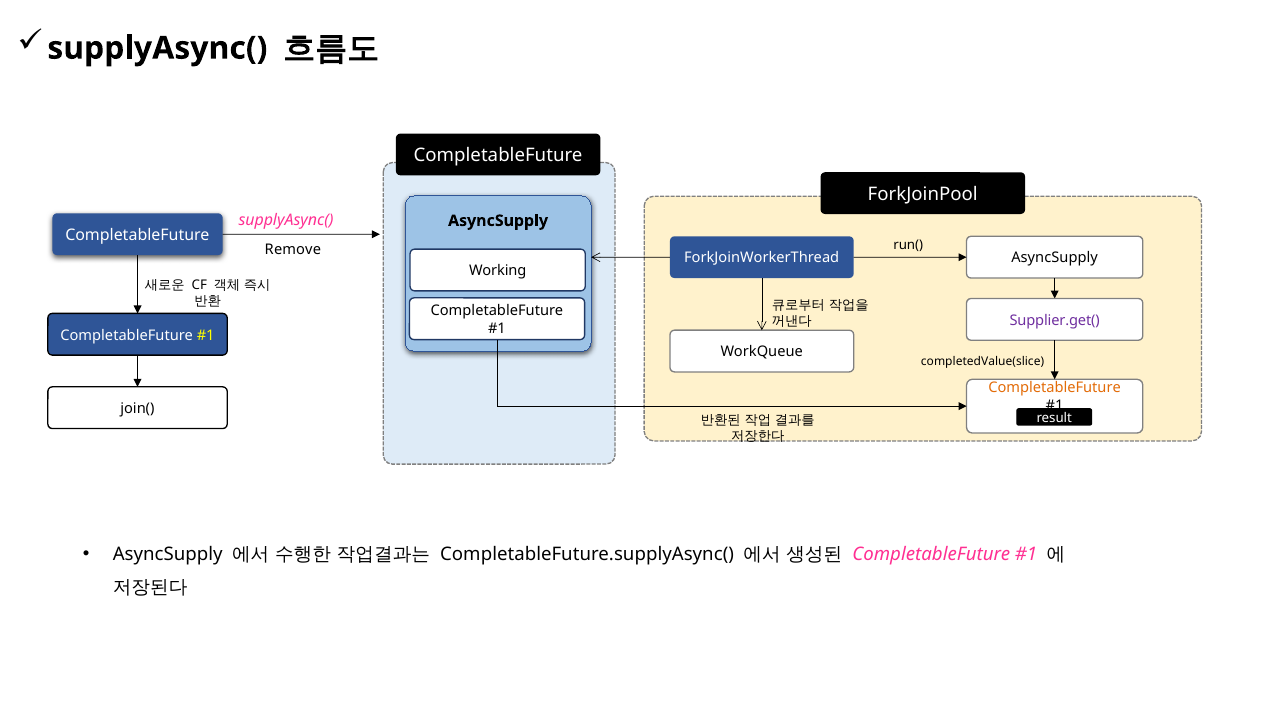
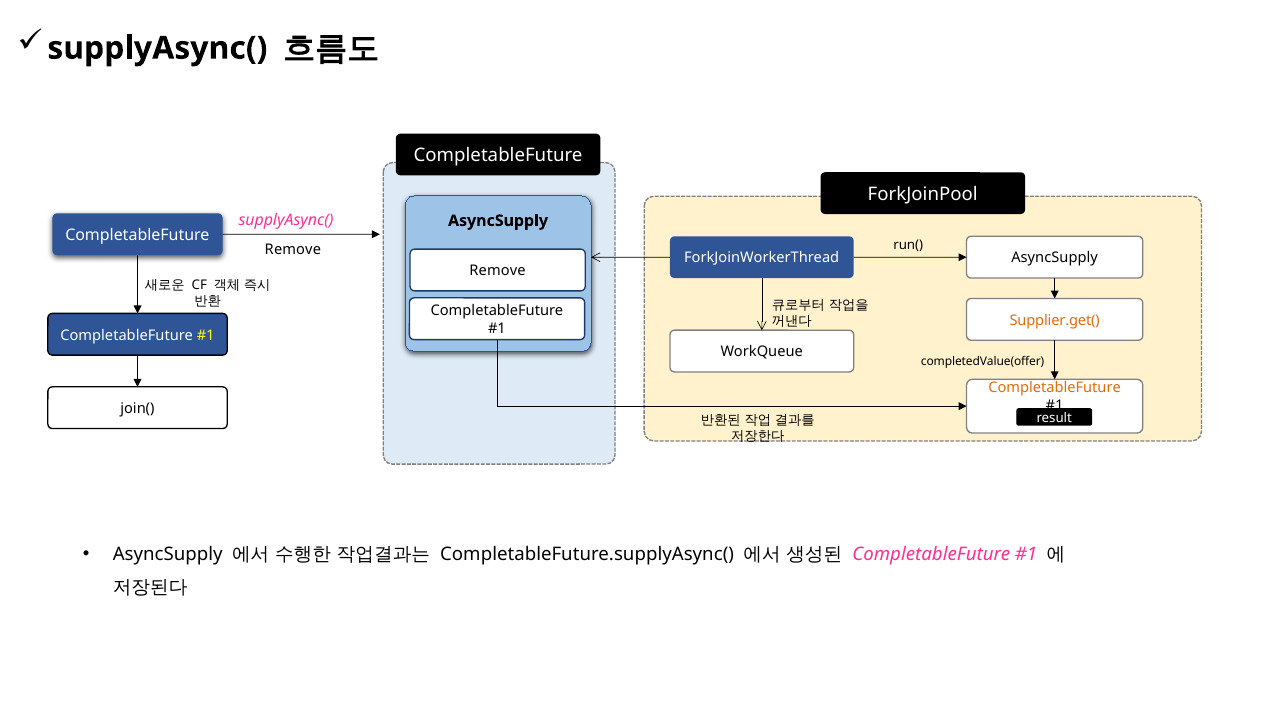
Working: Working -> Remove (498, 271)
Supplier.get( colour: purple -> orange (1055, 320)
completedValue(slice: completedValue(slice -> completedValue(offer (983, 362)
